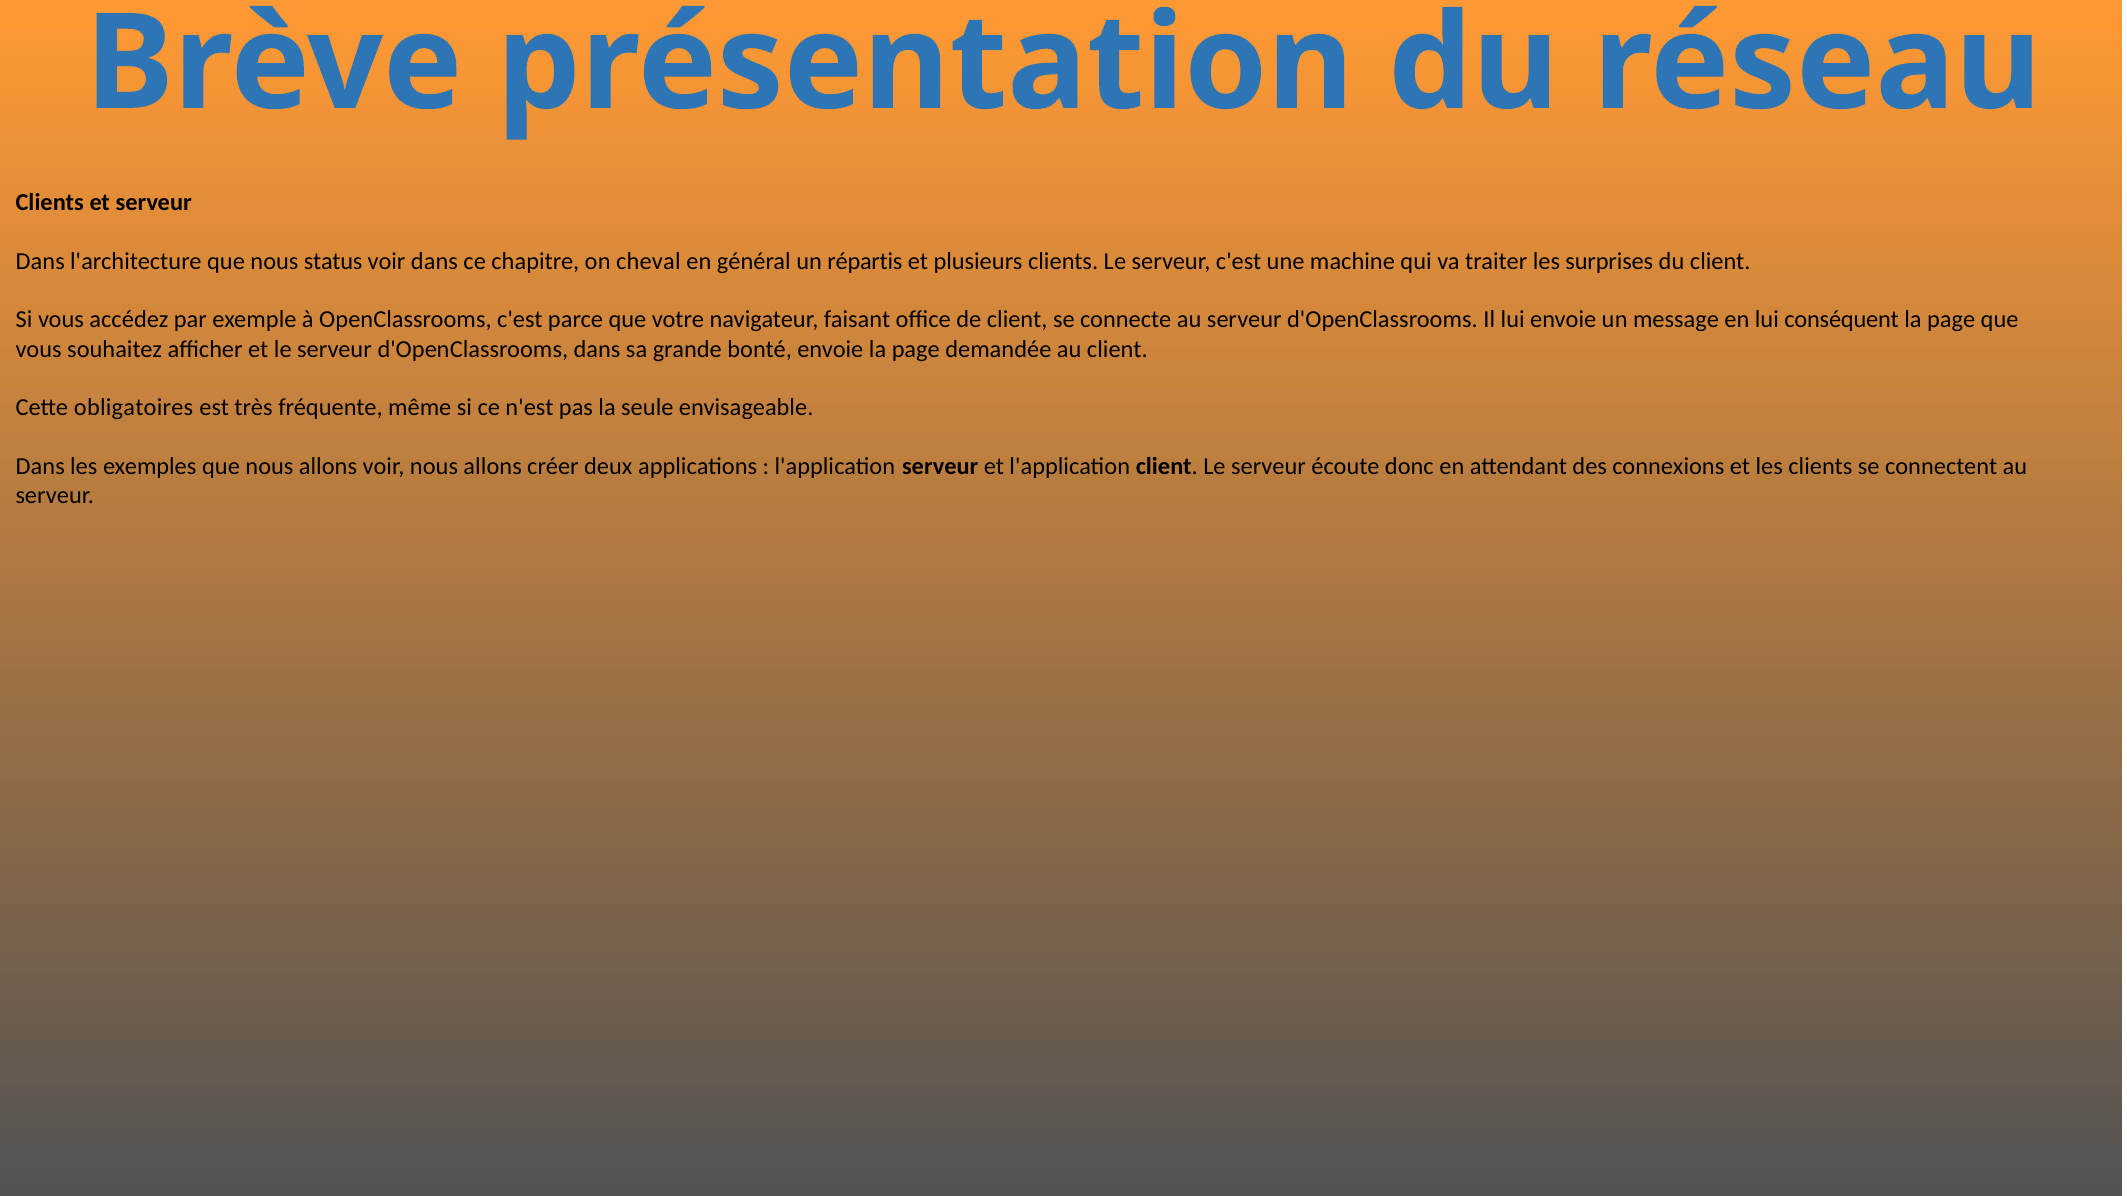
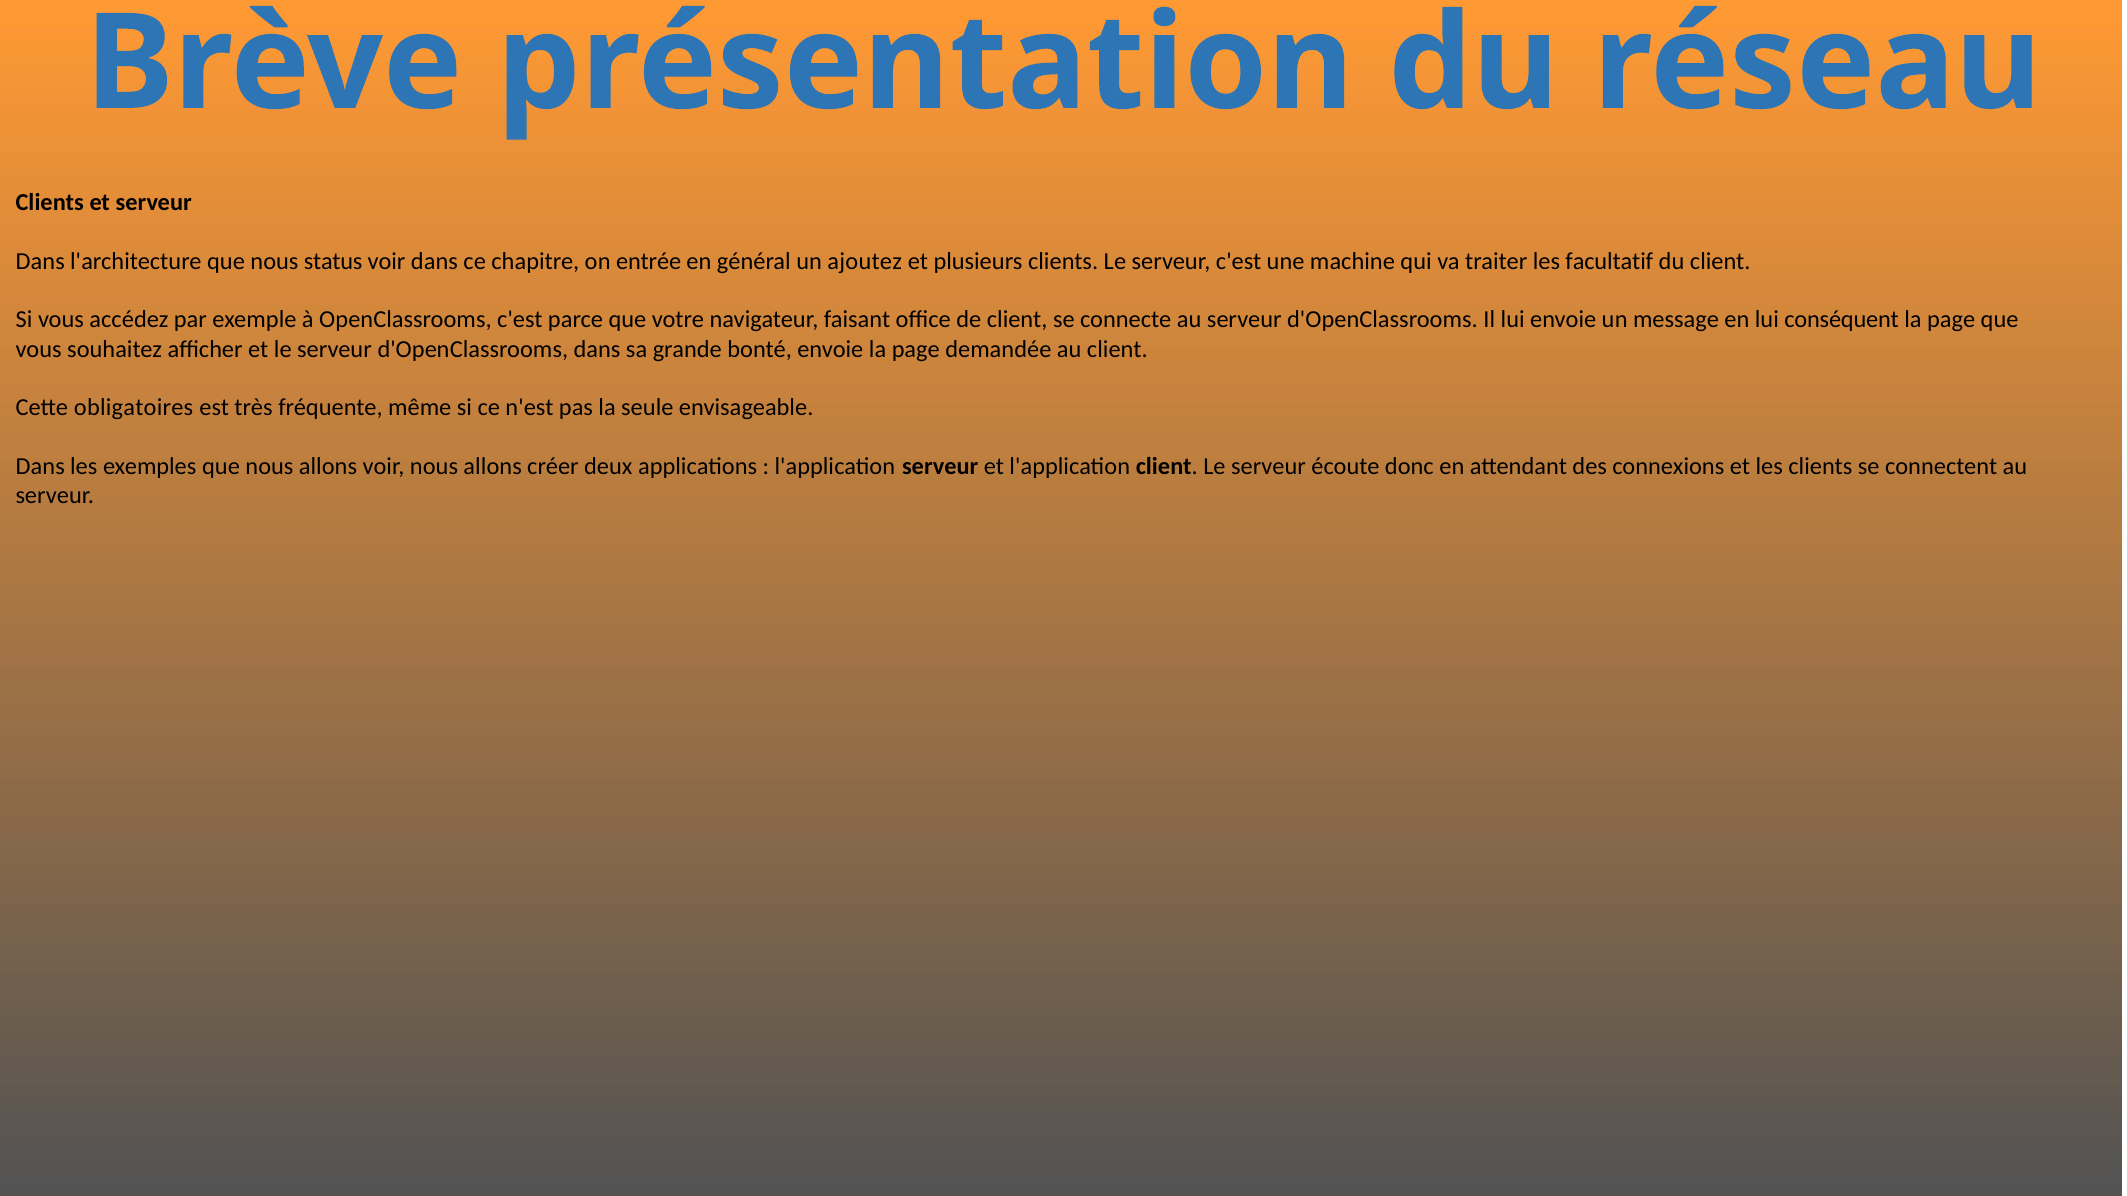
cheval: cheval -> entrée (649, 261)
répartis: répartis -> ajoutez (865, 261)
surprises: surprises -> facultatif (1609, 261)
